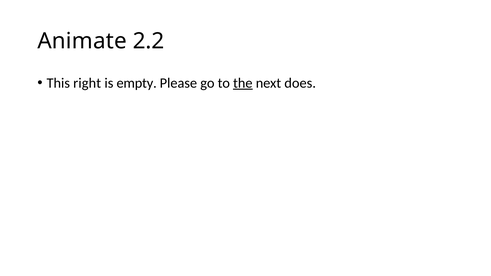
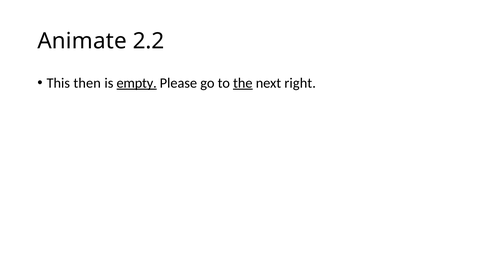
right: right -> then (87, 83)
empty underline: none -> present (137, 83)
does: does -> right (300, 83)
